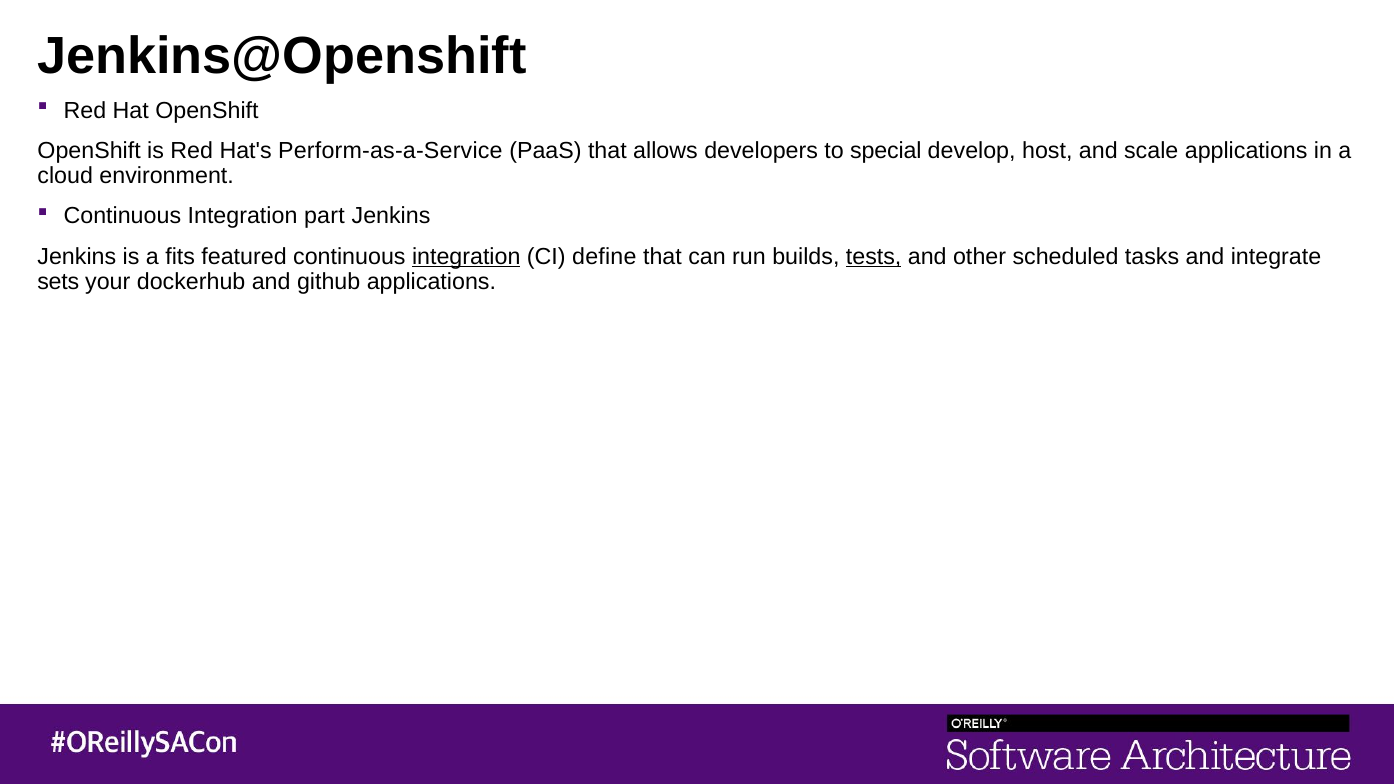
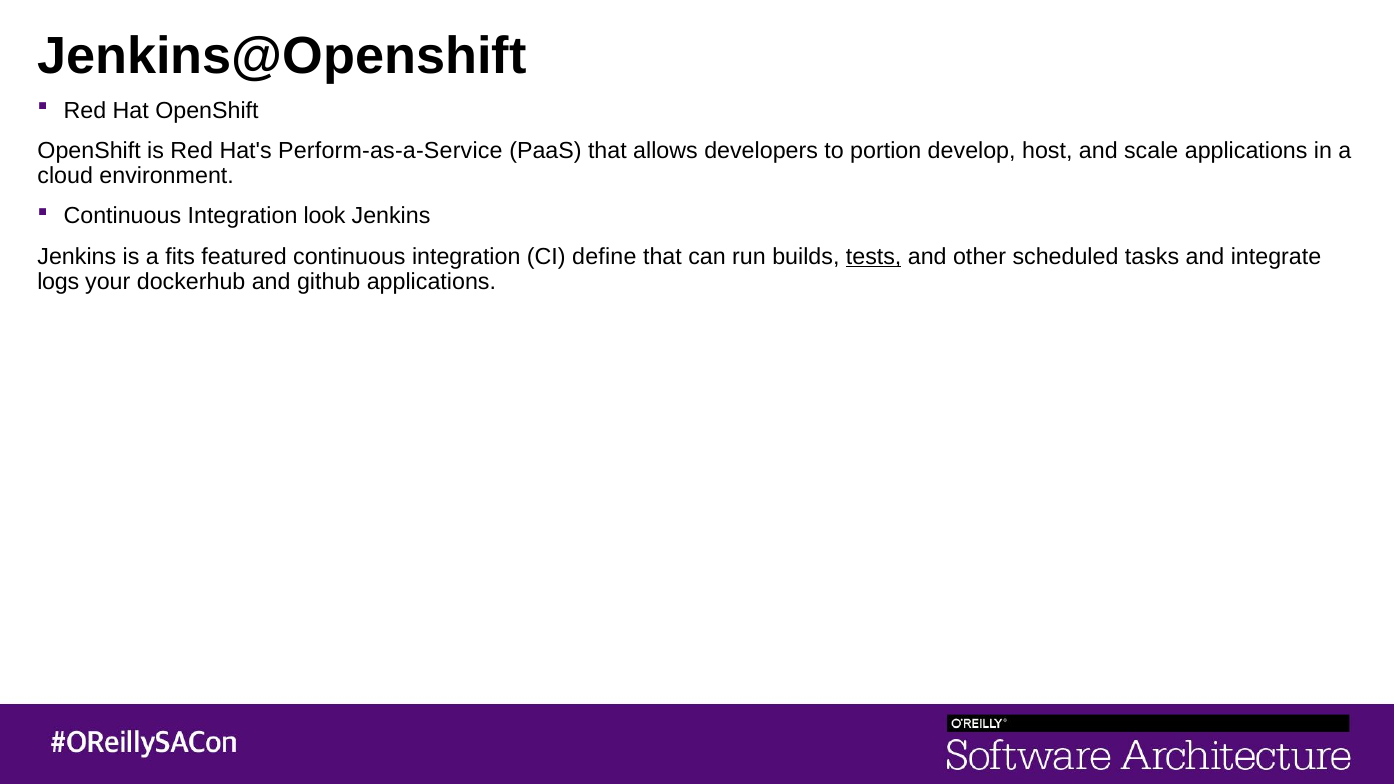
special: special -> portion (886, 151)
part: part -> look (325, 216)
integration underline: present -> none (466, 257)
sets: sets -> logs (58, 282)
